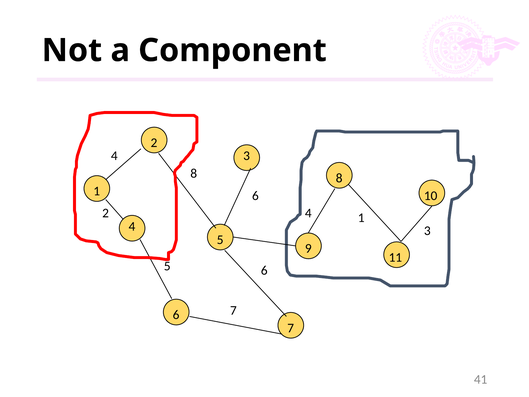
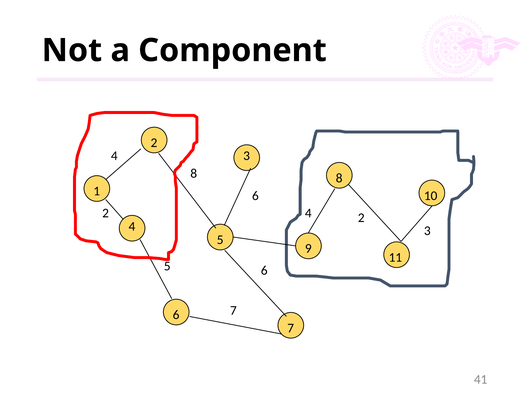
4 1: 1 -> 2 (361, 218)
